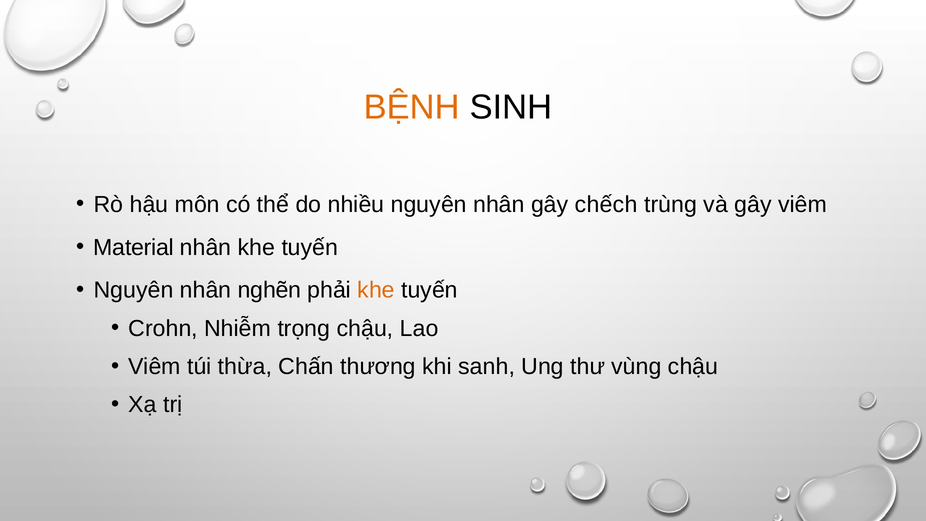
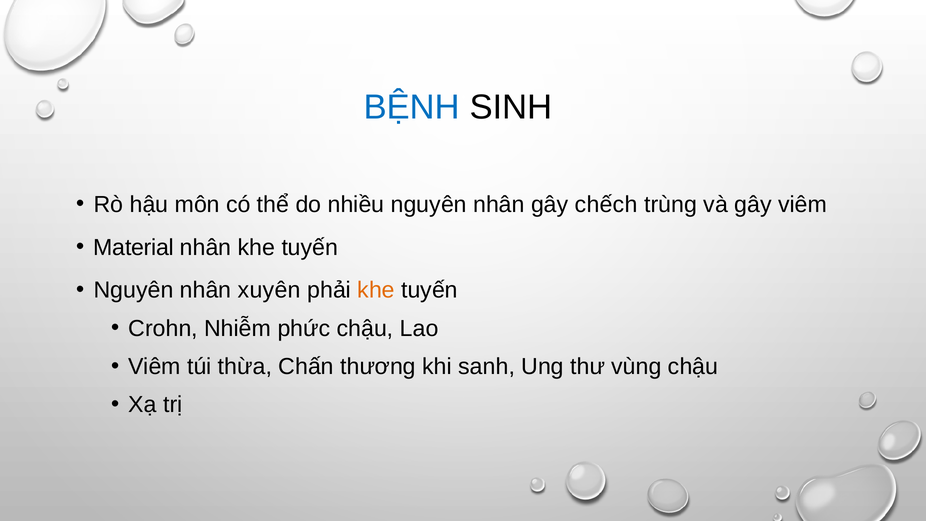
BỆNH colour: orange -> blue (412, 107)
nghẽn: nghẽn -> xuyên (269, 290)
trọng: trọng -> phức (304, 328)
